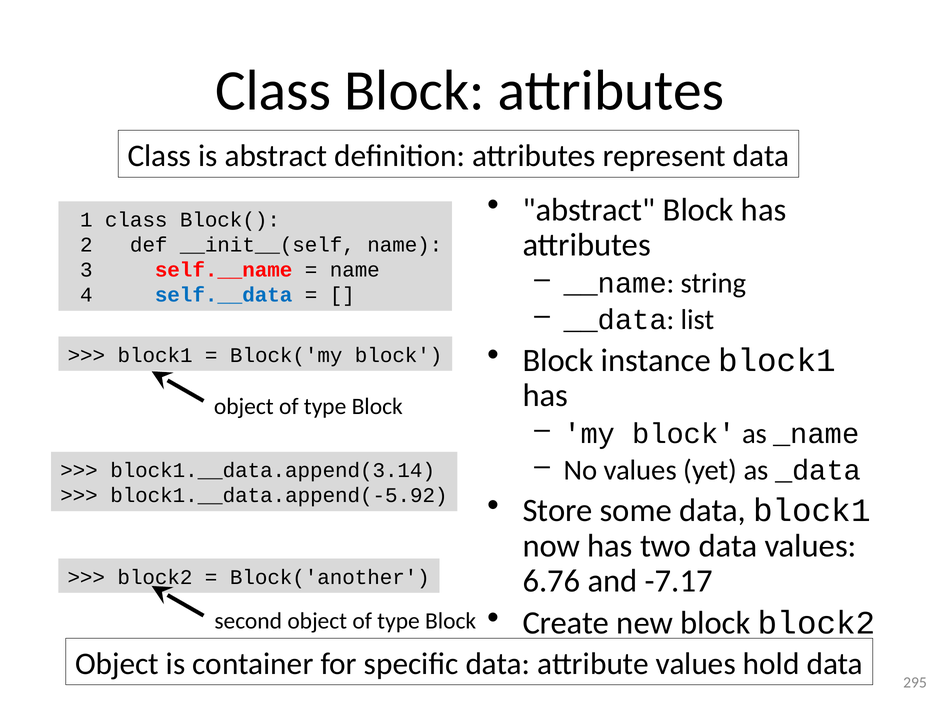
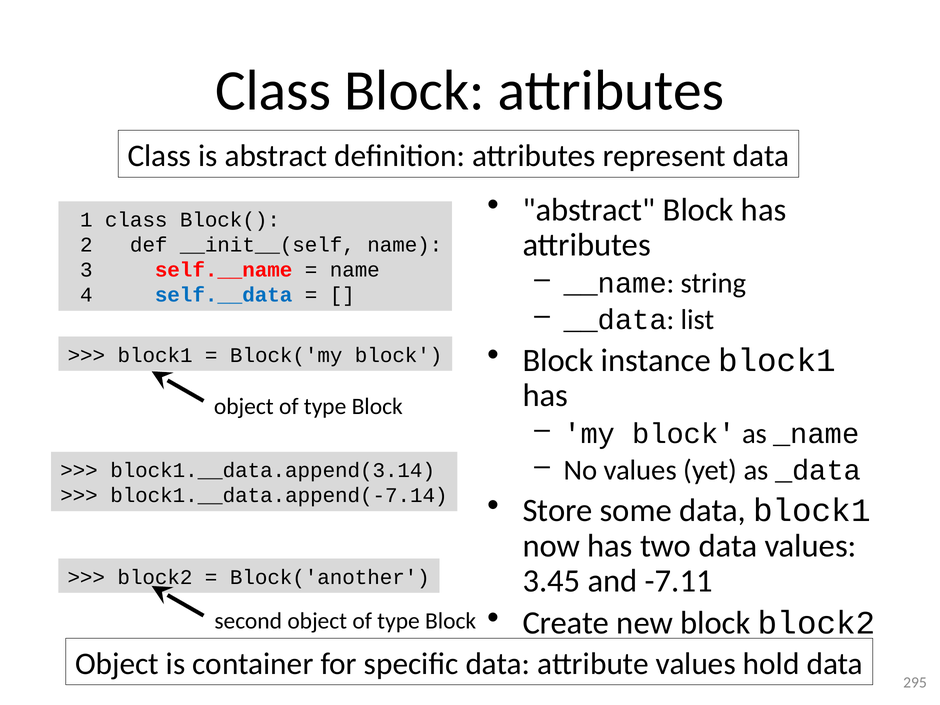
block1.__data.append(-5.92: block1.__data.append(-5.92 -> block1.__data.append(-7.14 (279, 495)
6.76: 6.76 -> 3.45 (551, 581)
-7.17: -7.17 -> -7.11 (679, 581)
